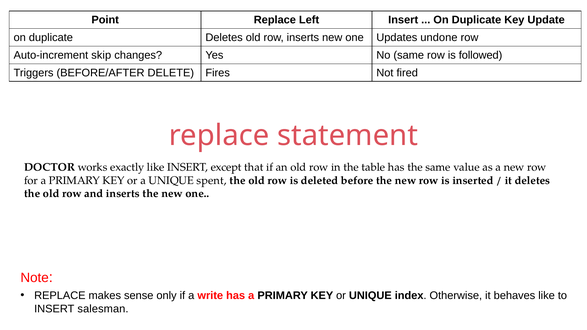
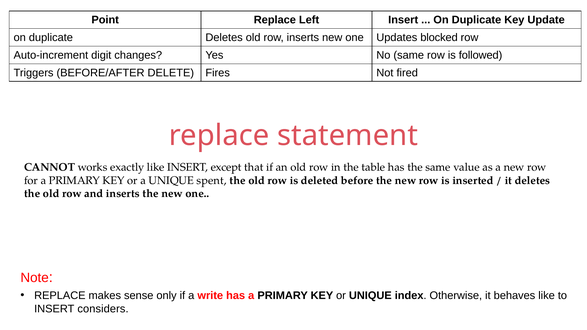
undone: undone -> blocked (439, 38)
skip: skip -> digit (101, 55)
DOCTOR: DOCTOR -> CANNOT (50, 167)
salesman: salesman -> considers (103, 309)
